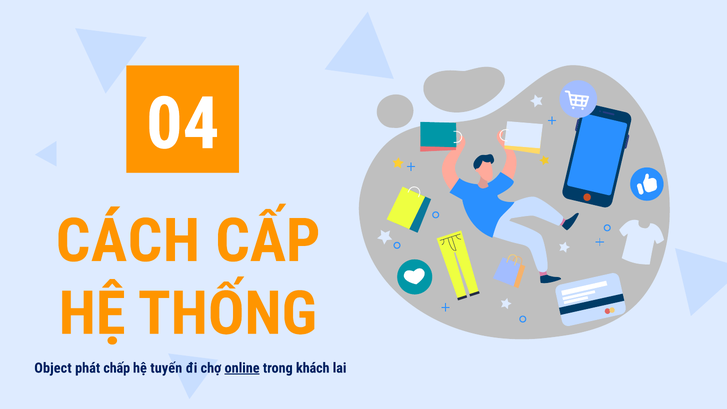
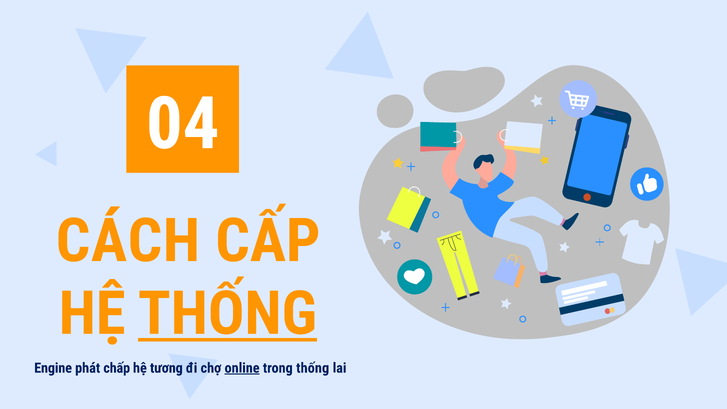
THỐNG underline: none -> present (227, 314)
Object: Object -> Engine (53, 368)
tuyến: tuyến -> tương (166, 368)
trong khách: khách -> thống (313, 368)
